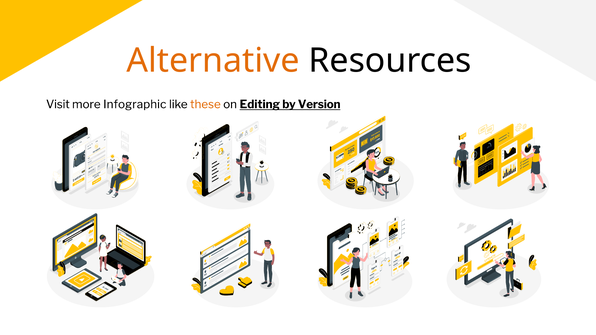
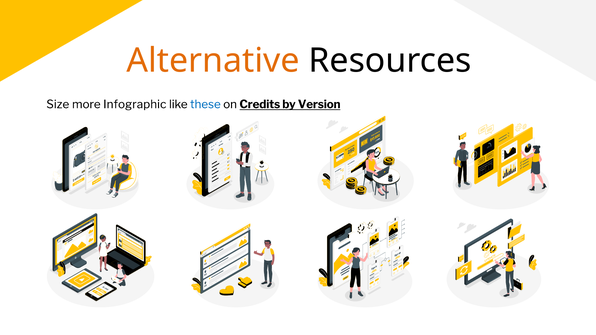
Visit: Visit -> Size (58, 104)
these colour: orange -> blue (205, 104)
Editing: Editing -> Credits (260, 104)
